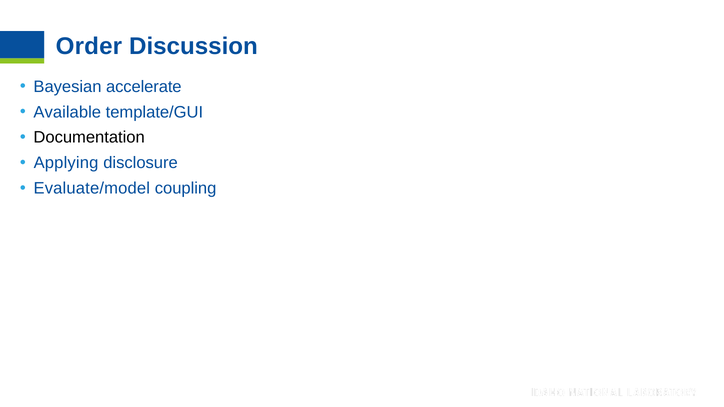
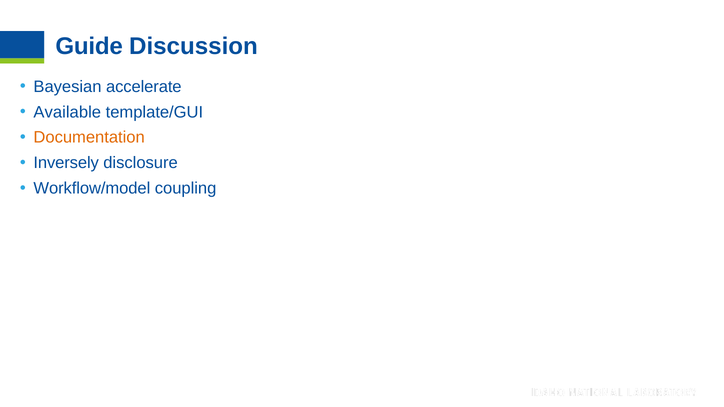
Order: Order -> Guide (89, 46)
Documentation colour: black -> orange (89, 138)
Applying: Applying -> Inversely (66, 163)
Evaluate/model: Evaluate/model -> Workflow/model (92, 189)
